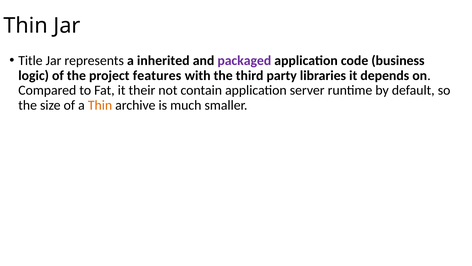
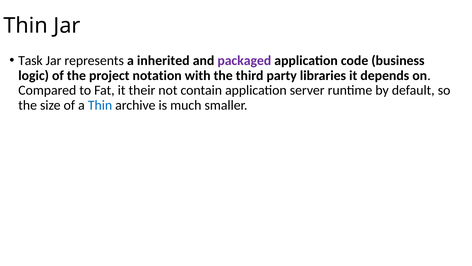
Title: Title -> Task (30, 60)
features: features -> notation (157, 75)
Thin colour: orange -> blue (100, 105)
